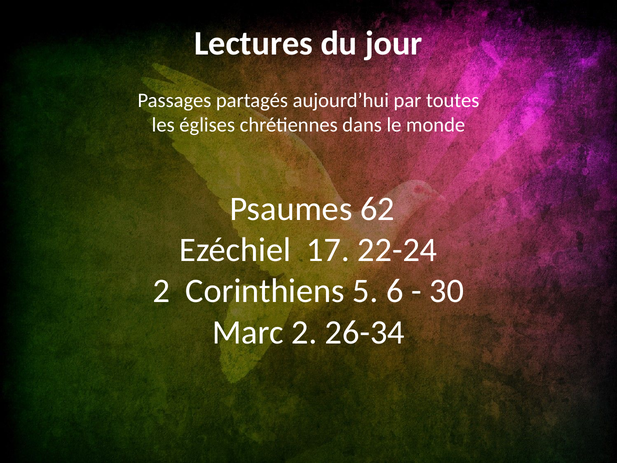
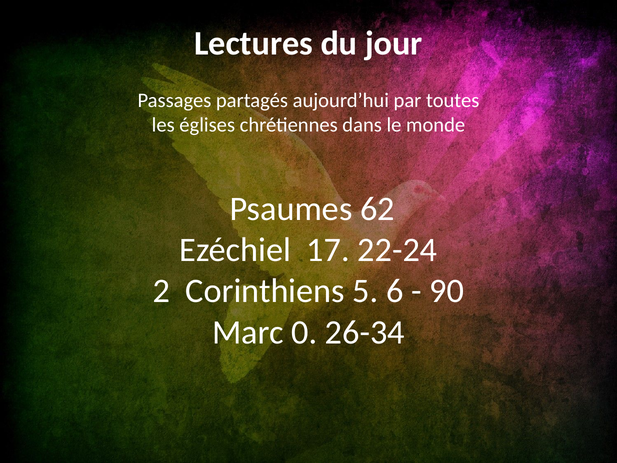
30: 30 -> 90 (447, 291)
Marc 2: 2 -> 0 (304, 332)
